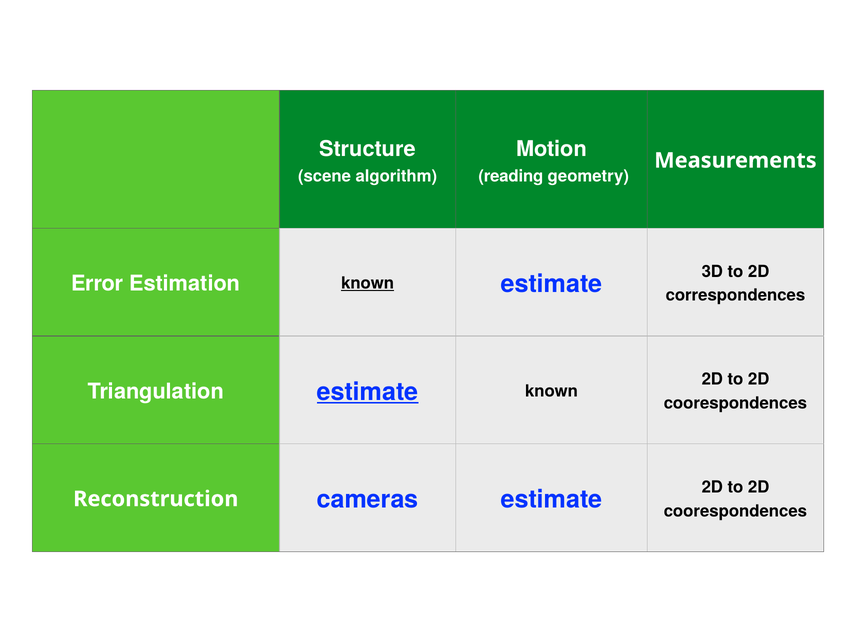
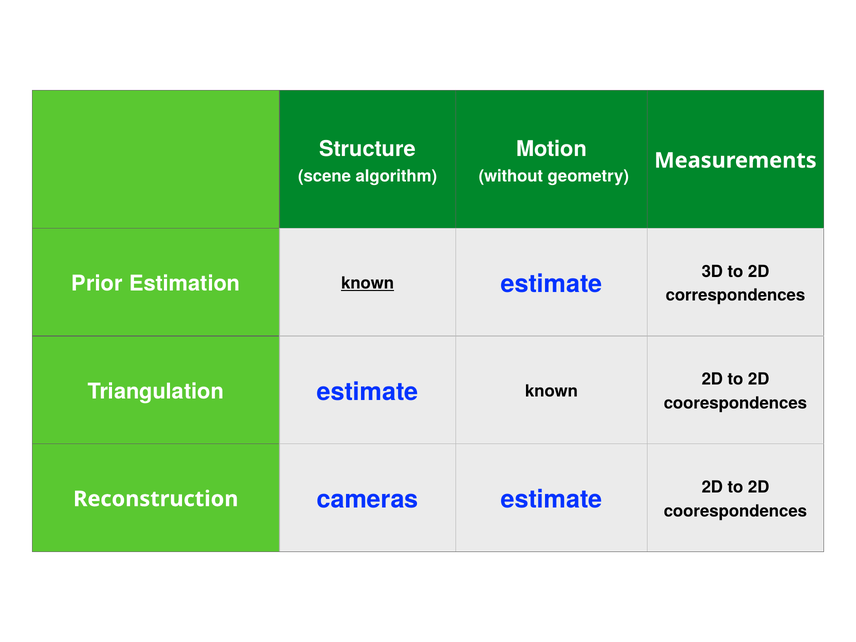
reading: reading -> without (511, 176)
Error: Error -> Prior (97, 284)
estimate underline: present -> none (368, 392)
